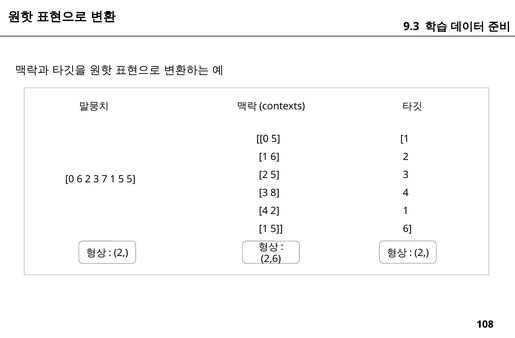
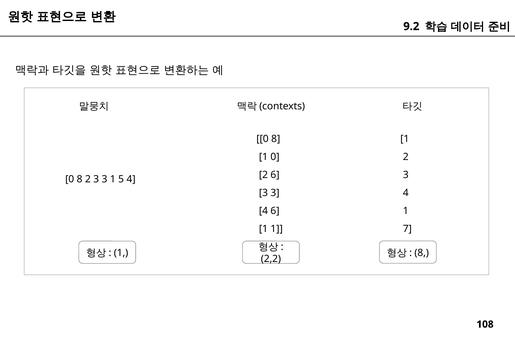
9.3: 9.3 -> 9.2 (411, 26)
5: 5 -> 8 (276, 139)
6: 6 -> 0 (275, 157)
2 5: 5 -> 6 (275, 175)
6: 6 -> 8 (80, 179)
2 3 7: 7 -> 3 (104, 179)
5 5: 5 -> 4 (131, 179)
8: 8 -> 3 (275, 193)
4 2: 2 -> 6 (275, 211)
5: 5 -> 1 (277, 229)
6: 6 -> 7 (407, 229)
2: 2 -> 8 (422, 253)
2: 2 -> 1 (121, 253)
2,6: 2,6 -> 2,2 (271, 259)
